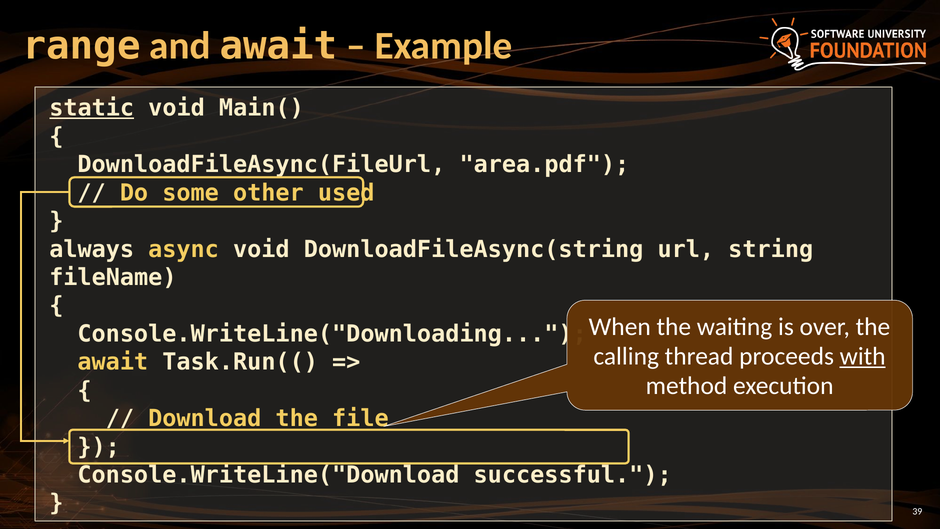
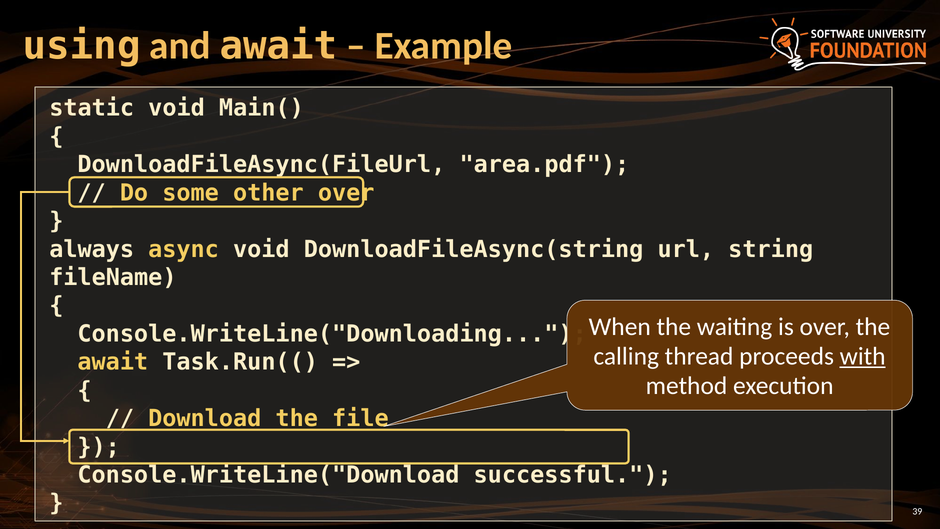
range: range -> using (82, 46)
static underline: present -> none (92, 108)
other used: used -> over (346, 193)
